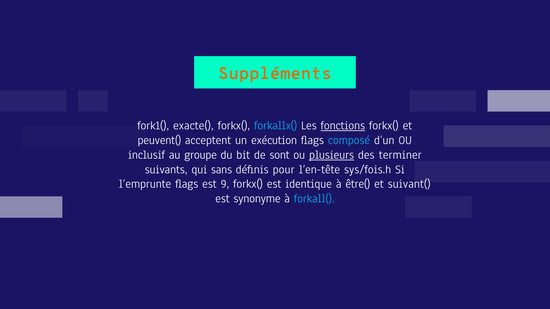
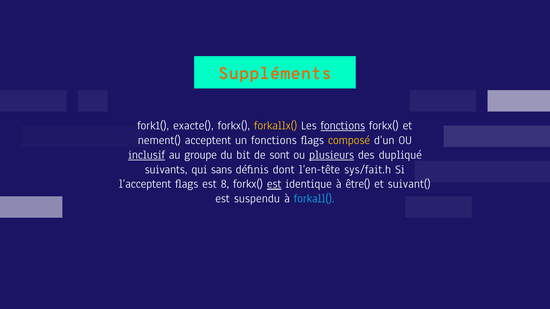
forkallx( colour: light blue -> yellow (276, 126)
peuvent(: peuvent( -> nement( (159, 140)
un exécution: exécution -> fonctions (274, 140)
composé colour: light blue -> yellow (349, 140)
inclusif underline: none -> present (146, 155)
terminer: terminer -> dupliqué (400, 155)
pour: pour -> dont (284, 170)
sys/fois.h: sys/fois.h -> sys/fait.h (368, 170)
l’emprunte: l’emprunte -> l’acceptent (145, 184)
9: 9 -> 8 (225, 184)
est underline: none -> present (274, 184)
synonyme: synonyme -> suspendu (257, 199)
